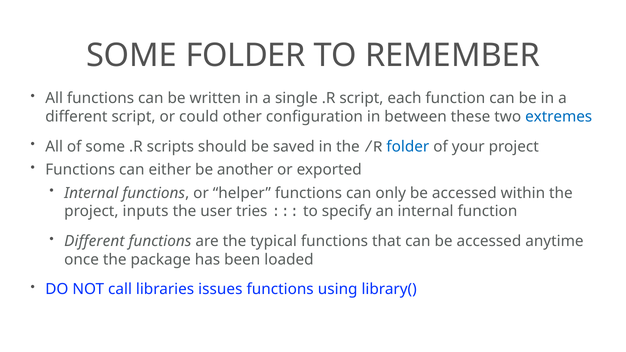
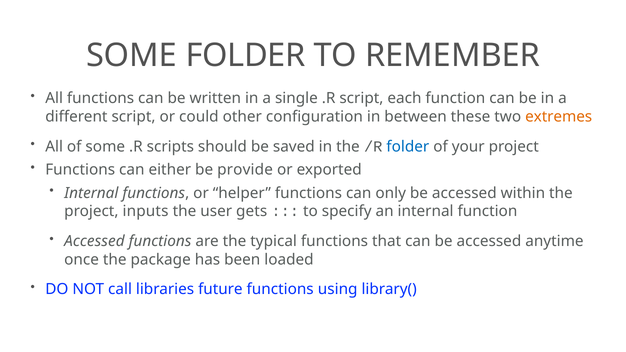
extremes colour: blue -> orange (559, 117)
another: another -> provide (245, 170)
tries: tries -> gets (252, 211)
Different: Different -> Accessed (94, 241)
issues: issues -> future (220, 289)
